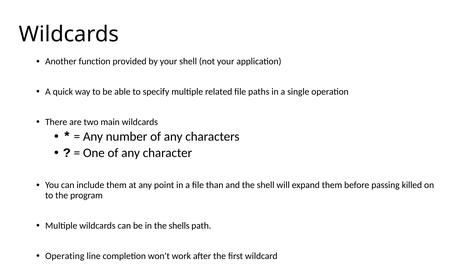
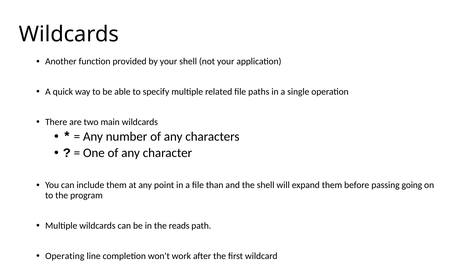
killed: killed -> going (412, 185)
shells: shells -> reads (179, 225)
